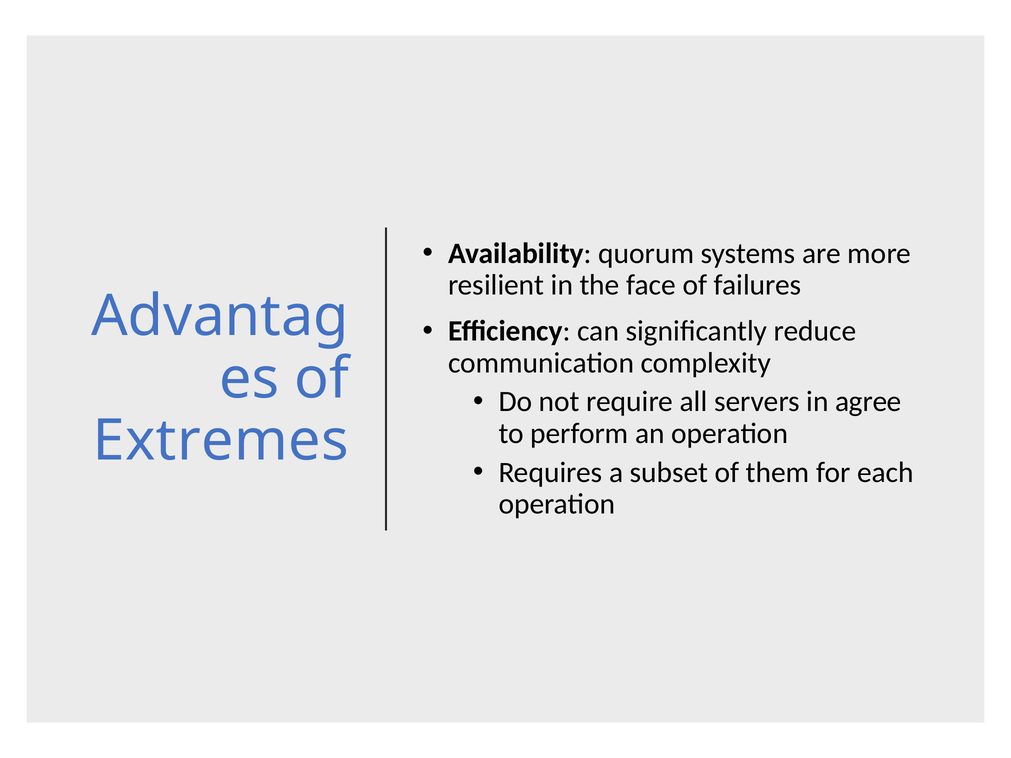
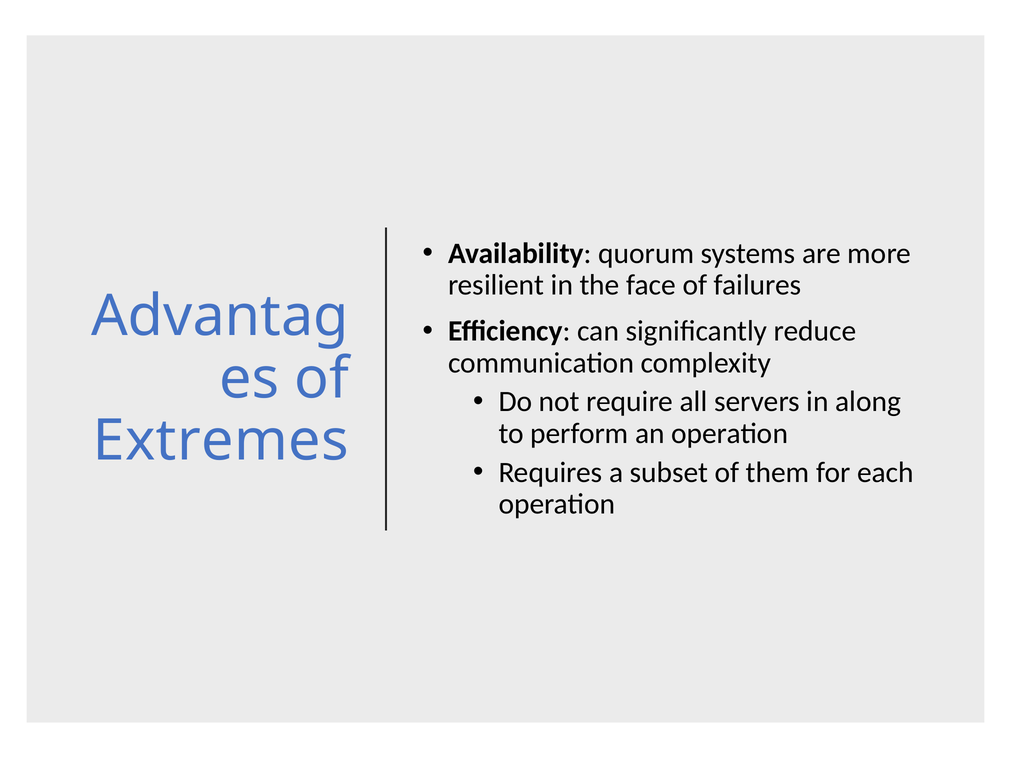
agree: agree -> along (868, 402)
